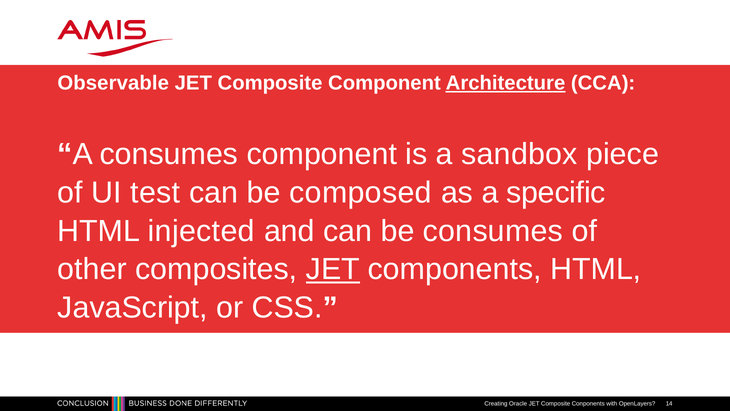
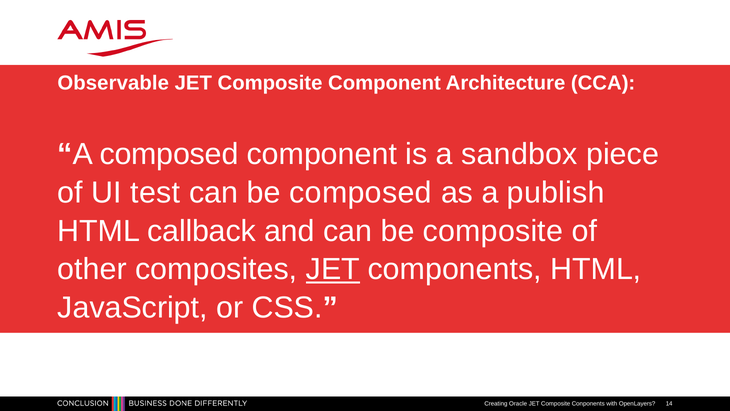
Architecture underline: present -> none (506, 83)
A consumes: consumes -> composed (169, 154)
specific: specific -> publish (556, 193)
injected: injected -> callback (202, 231)
be consumes: consumes -> composite (493, 231)
